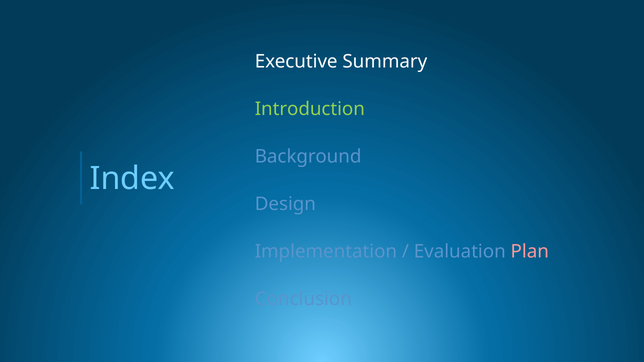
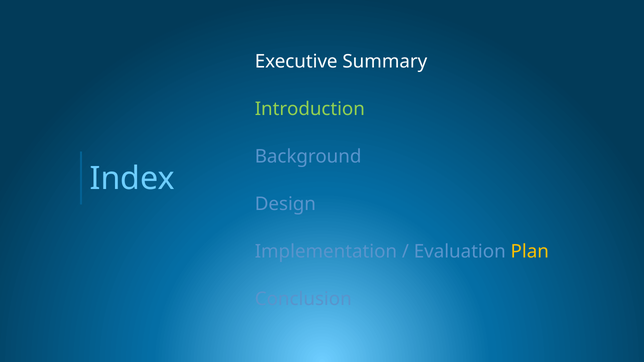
Plan colour: pink -> yellow (530, 252)
